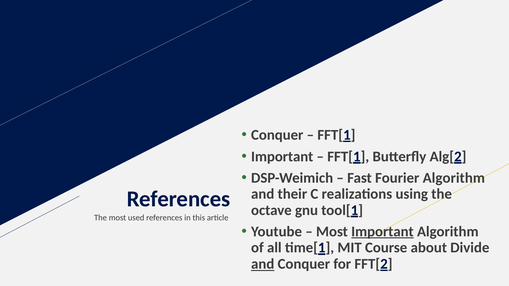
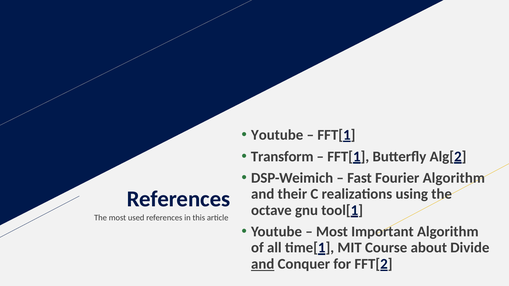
Conquer: Conquer -> Youtube (277, 135)
Important: Important -> Transform (282, 157)
Important underline: present -> none (382, 232)
